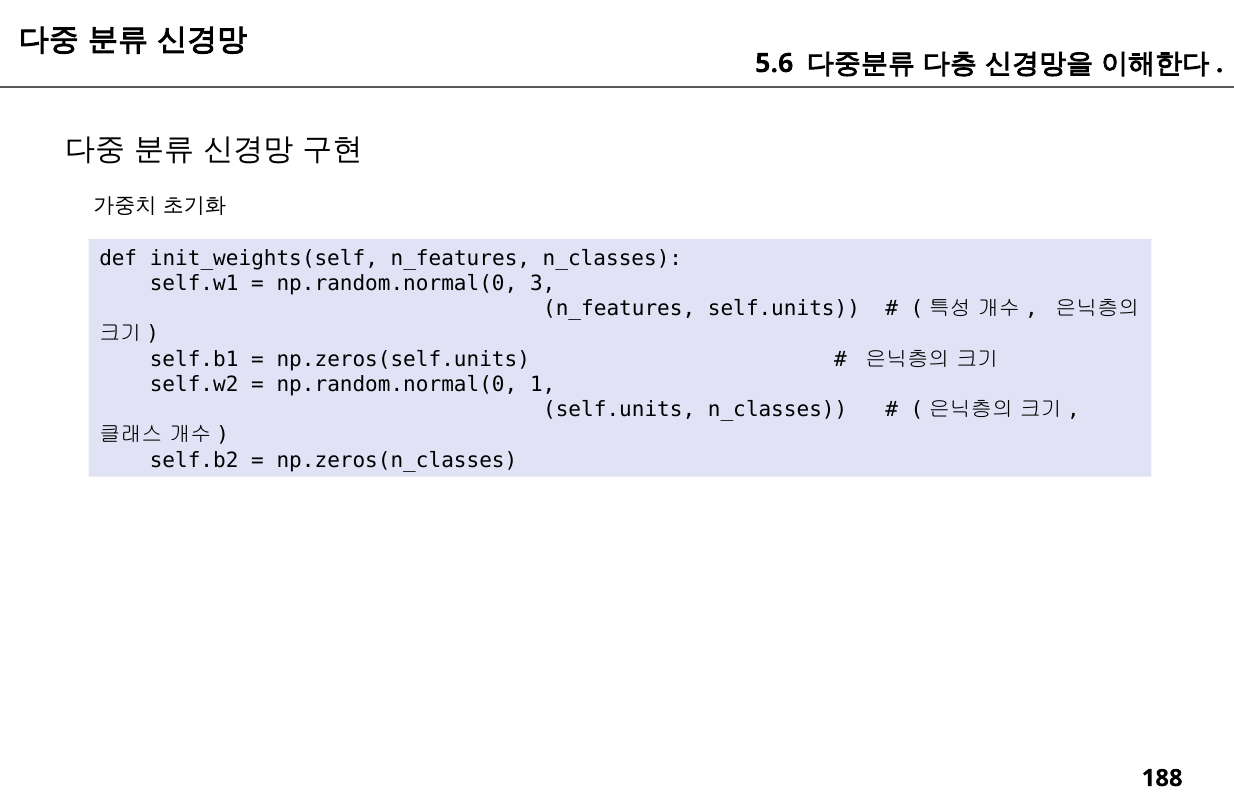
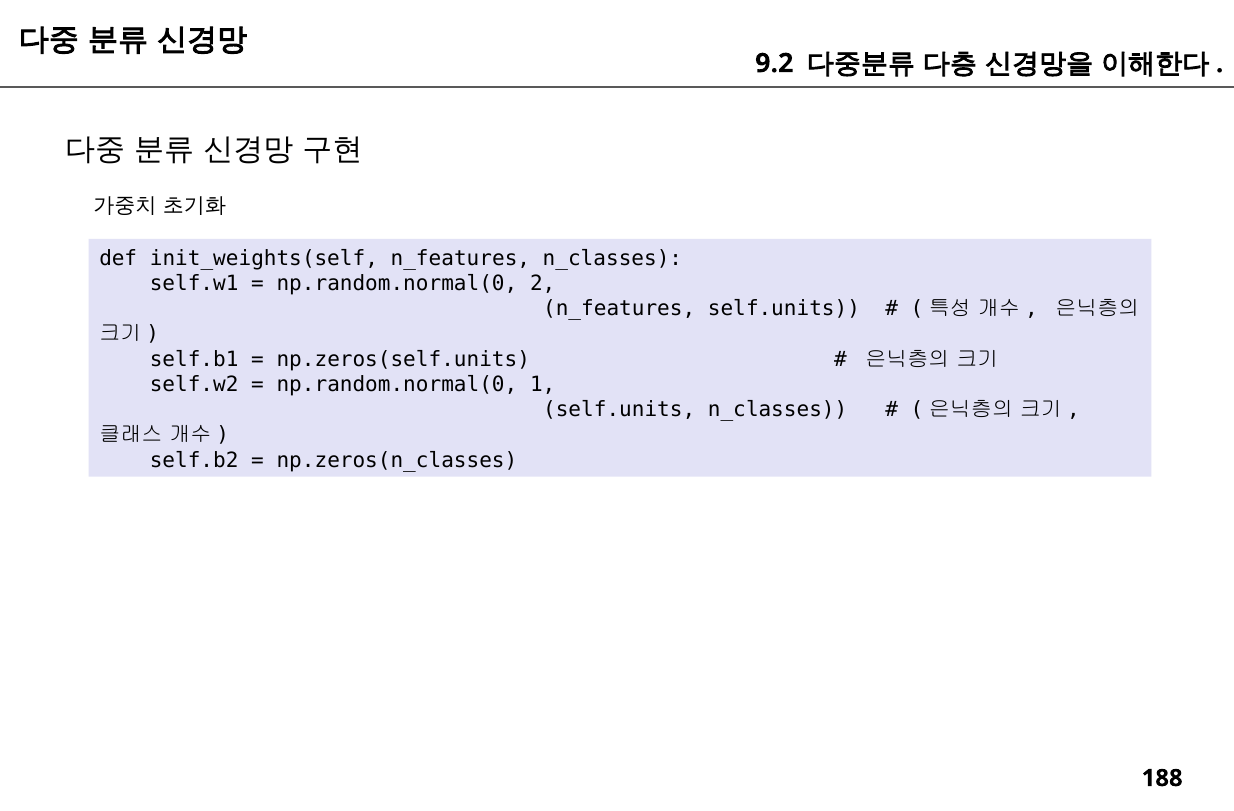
5.6: 5.6 -> 9.2 (774, 63)
3: 3 -> 2 (543, 283)
